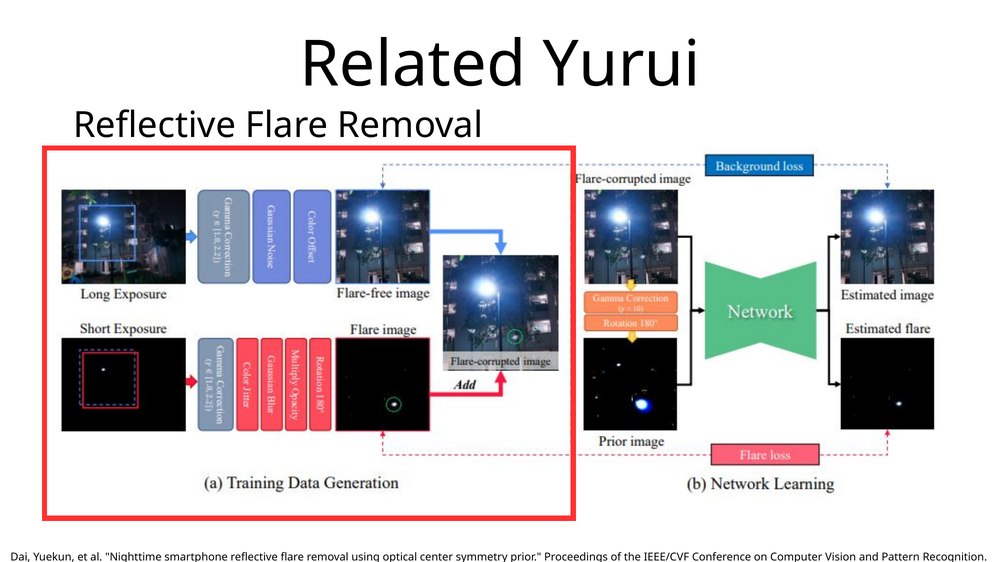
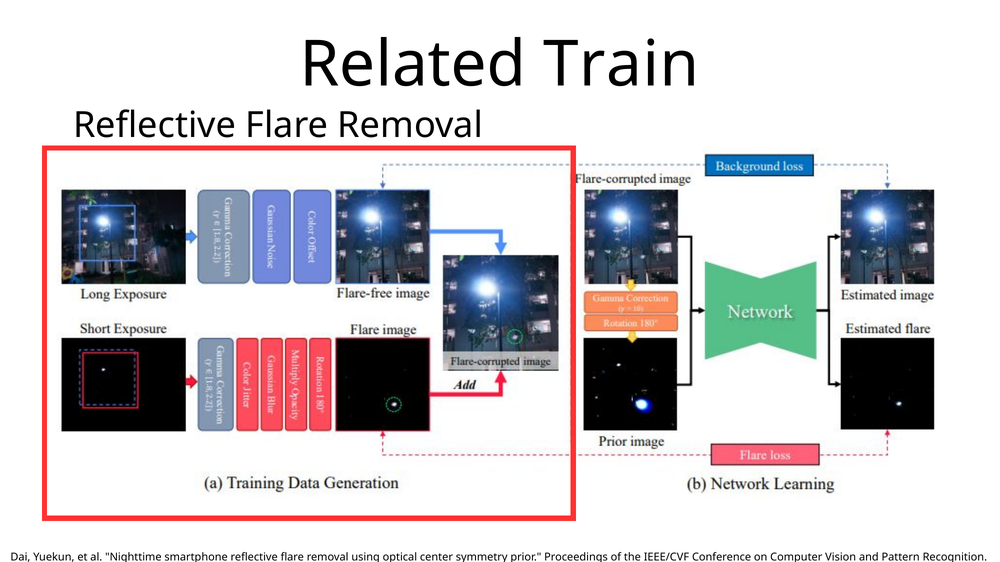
Yurui: Yurui -> Train (621, 65)
